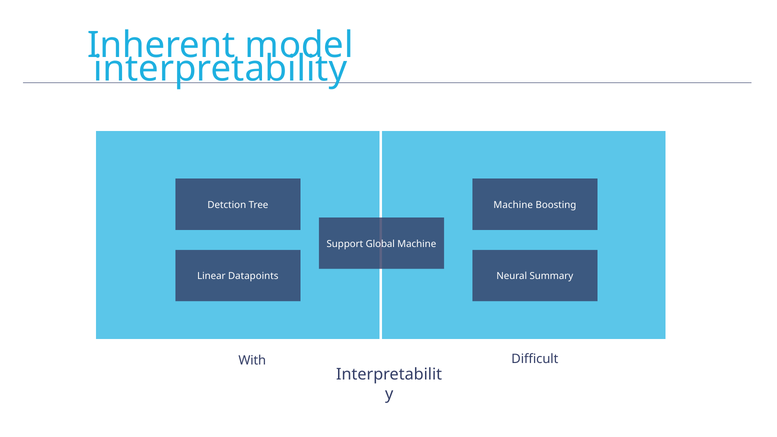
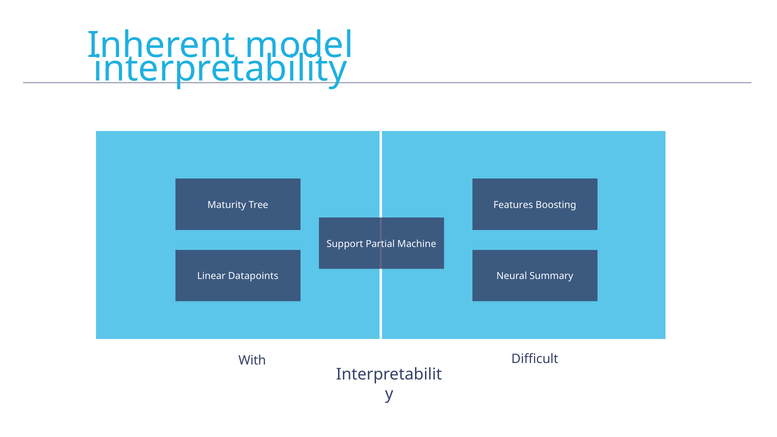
Detction: Detction -> Maturity (227, 205)
Machine: Machine -> Features (513, 205)
Global: Global -> Partial (380, 244)
